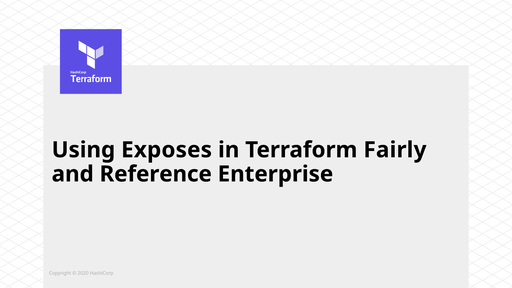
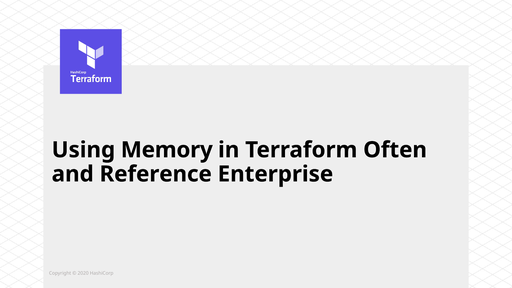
Exposes: Exposes -> Memory (167, 150)
Fairly: Fairly -> Often (395, 150)
